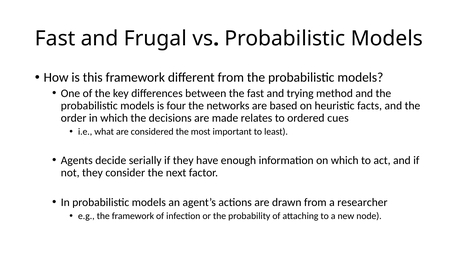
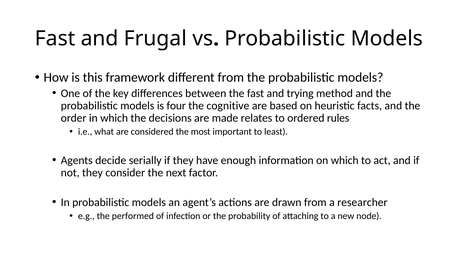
networks: networks -> cognitive (228, 106)
cues: cues -> rules (338, 118)
the framework: framework -> performed (133, 216)
